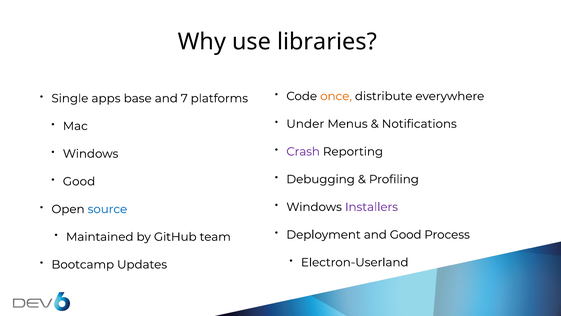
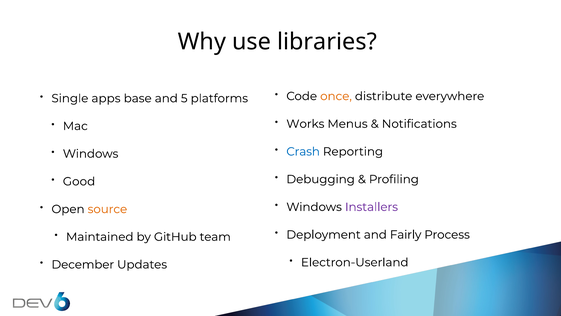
7: 7 -> 5 (184, 98)
Under: Under -> Works (305, 124)
Crash colour: purple -> blue (303, 151)
source colour: blue -> orange (107, 209)
and Good: Good -> Fairly (406, 234)
Bootcamp: Bootcamp -> December (83, 264)
